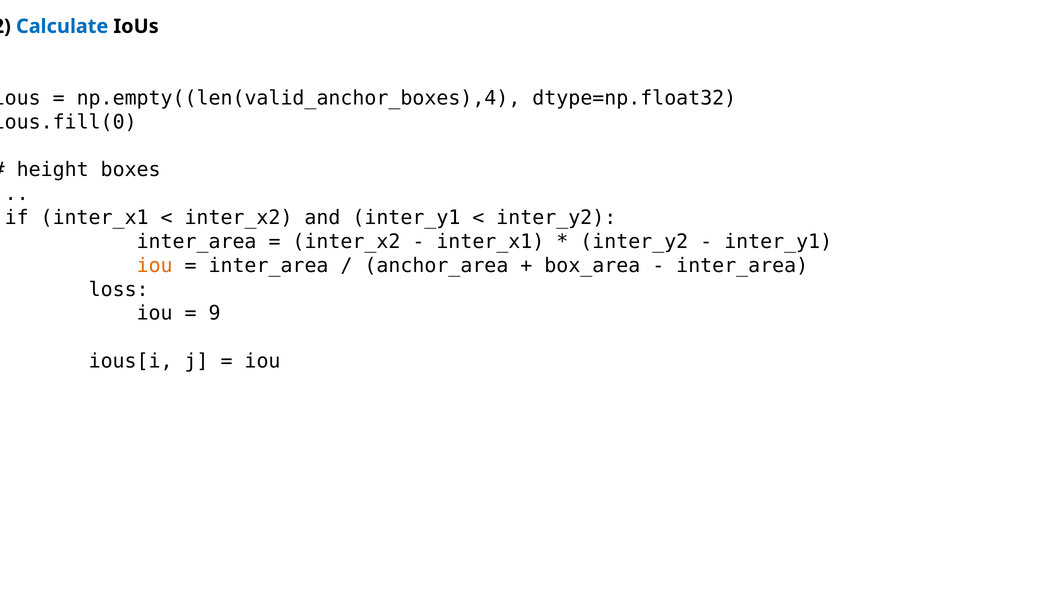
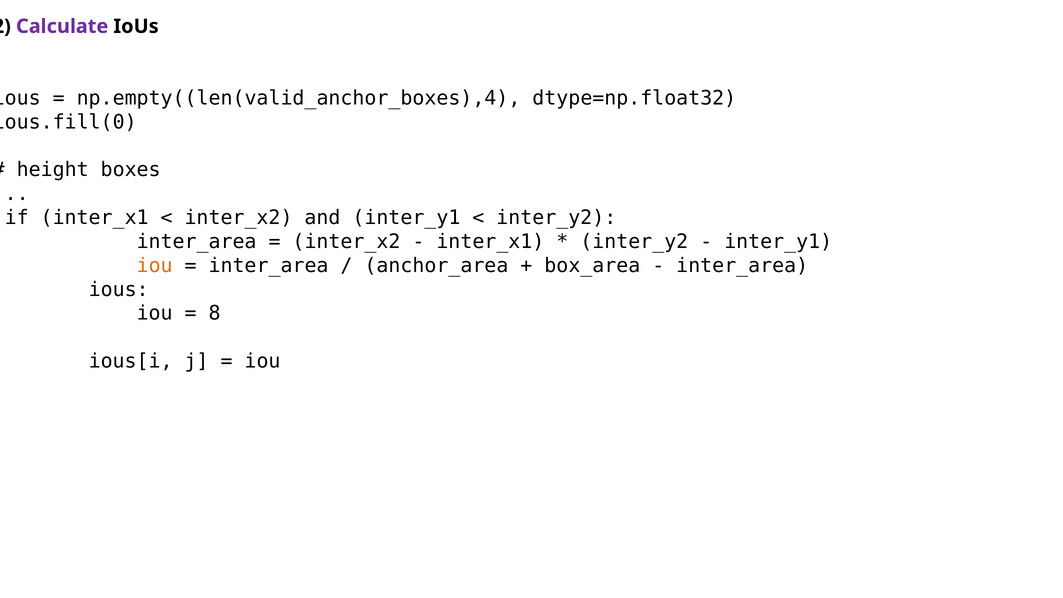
Calculate colour: blue -> purple (62, 26)
loss: loss -> ious (119, 289)
9: 9 -> 8 (215, 313)
